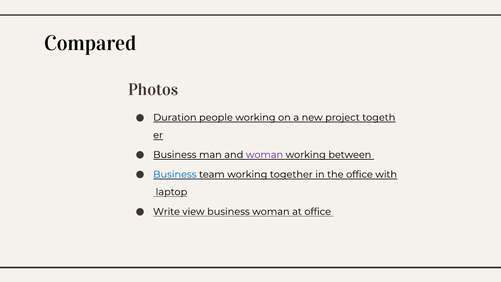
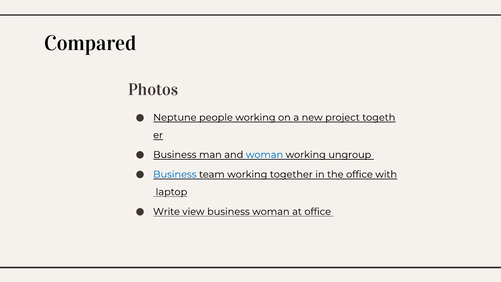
Duration: Duration -> Neptune (175, 117)
woman colour: purple -> blue (264, 155)
between: between -> ungroup (350, 155)
